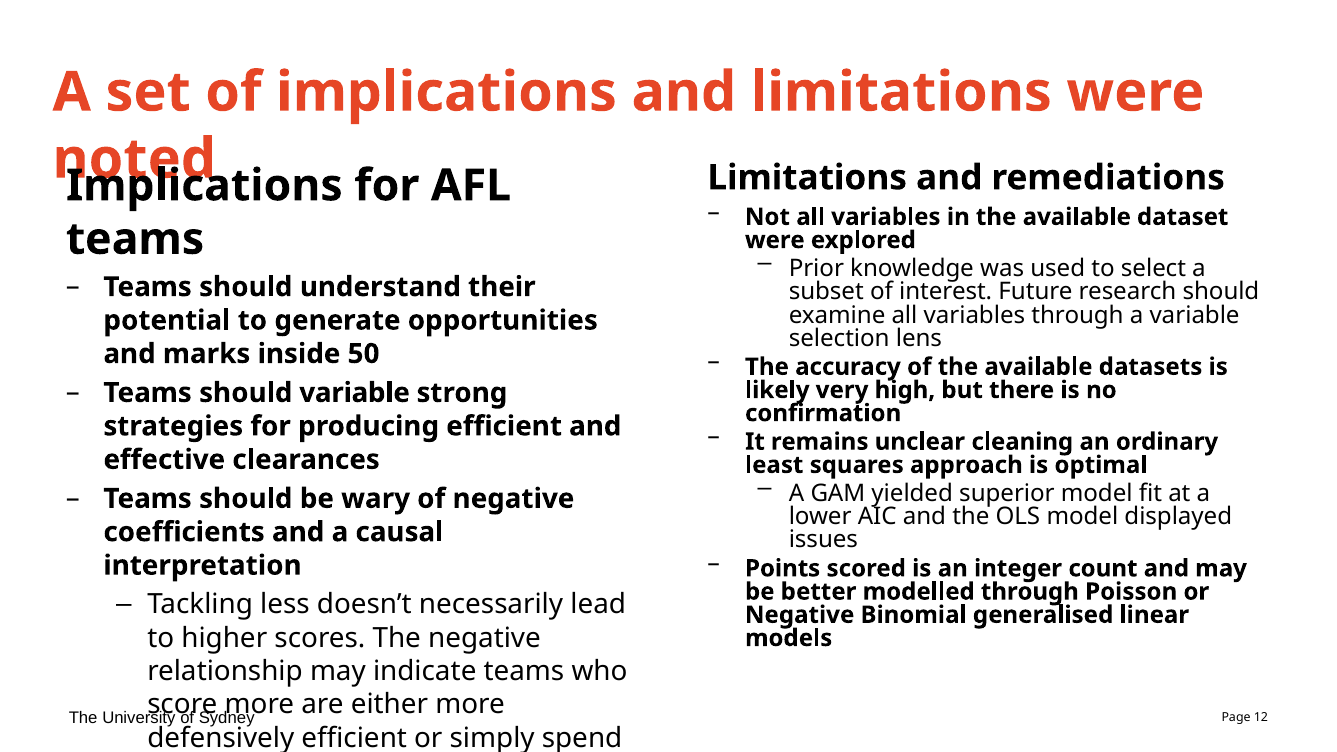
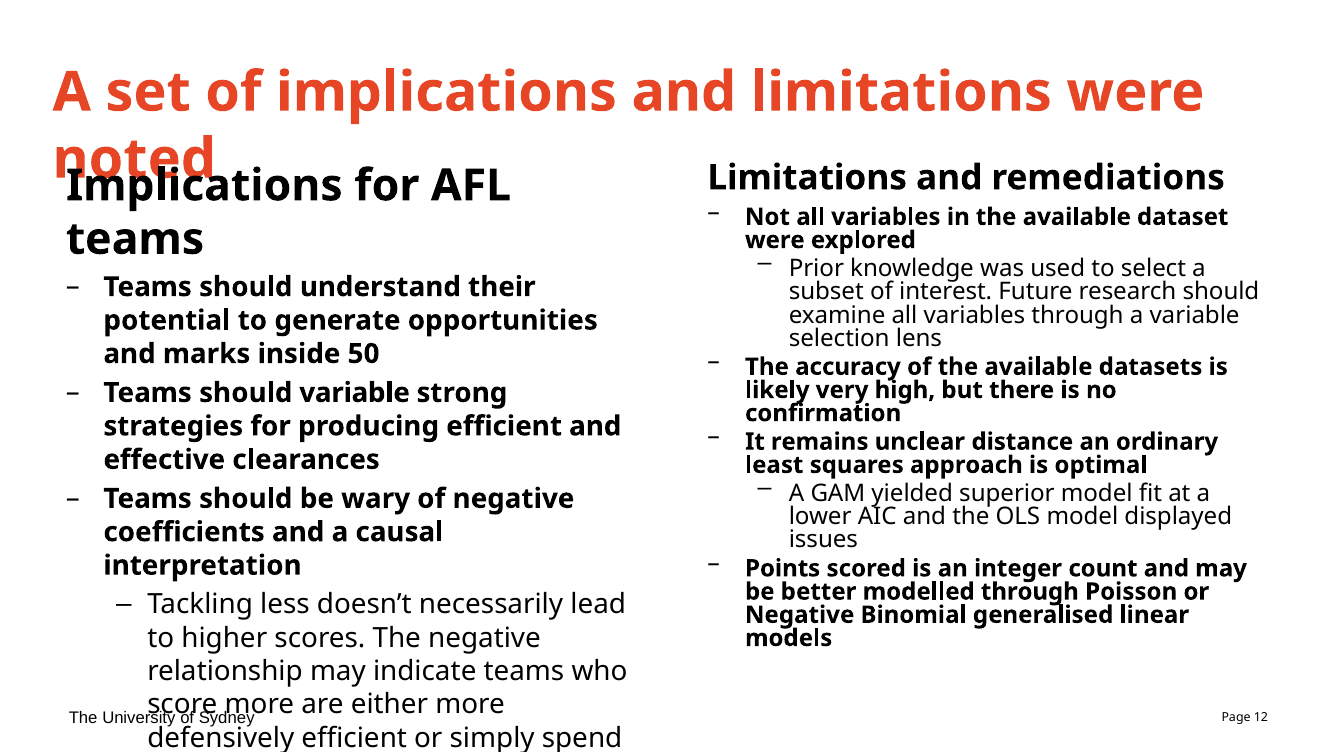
cleaning: cleaning -> distance (1022, 442)
